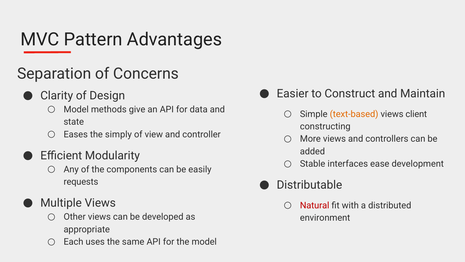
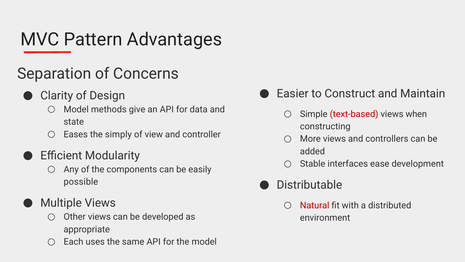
text-based colour: orange -> red (354, 114)
client: client -> when (416, 114)
requests: requests -> possible (81, 182)
